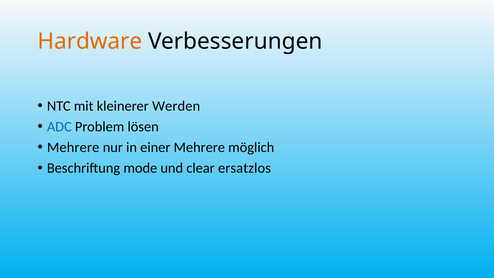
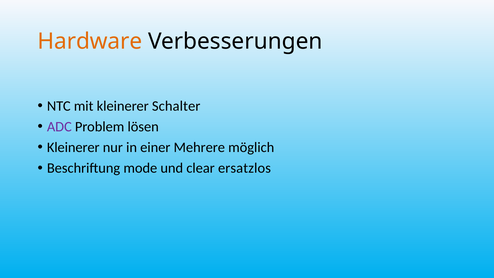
Werden: Werden -> Schalter (176, 106)
ADC colour: blue -> purple (59, 127)
Mehrere: Mehrere -> Kleinerer (73, 147)
